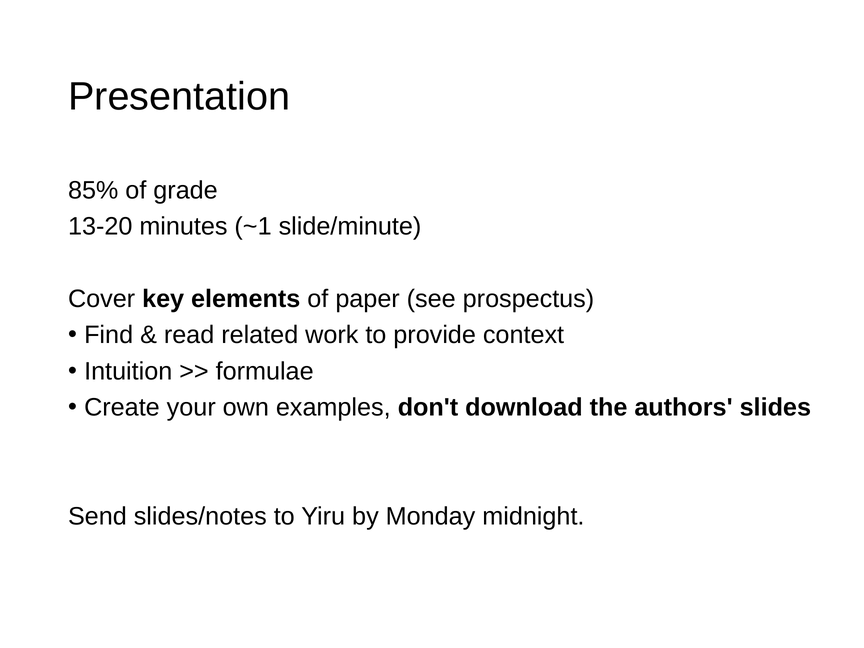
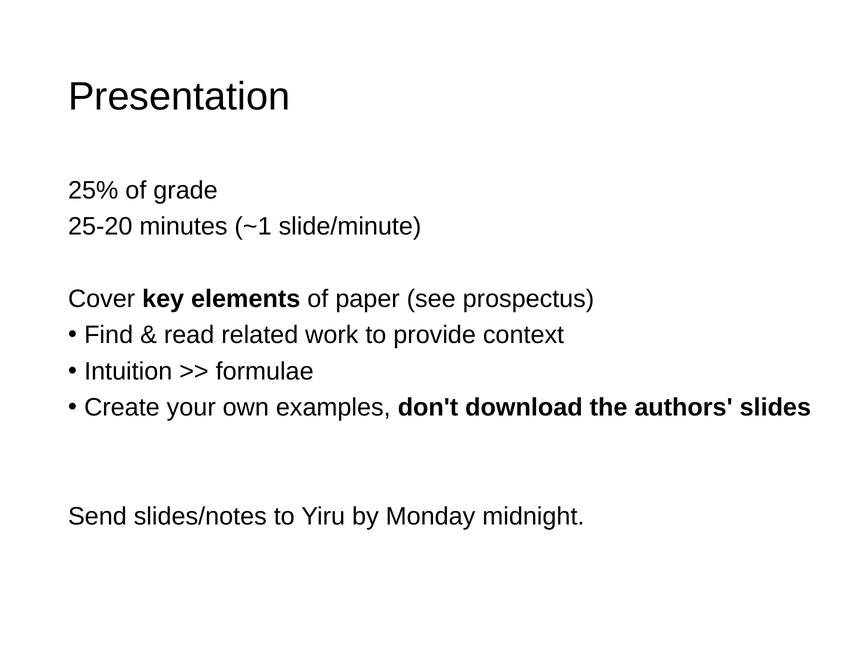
85%: 85% -> 25% (93, 190)
13-20: 13-20 -> 25-20 (100, 226)
